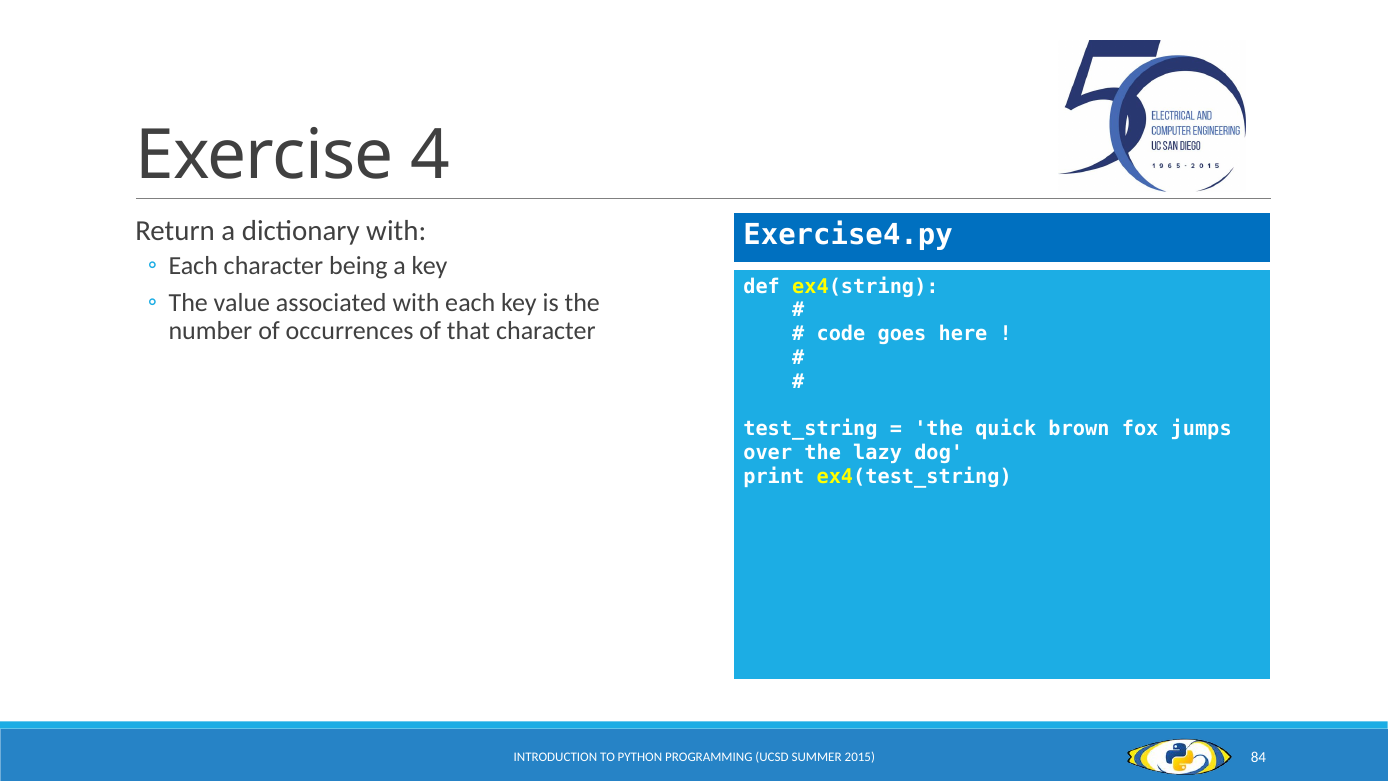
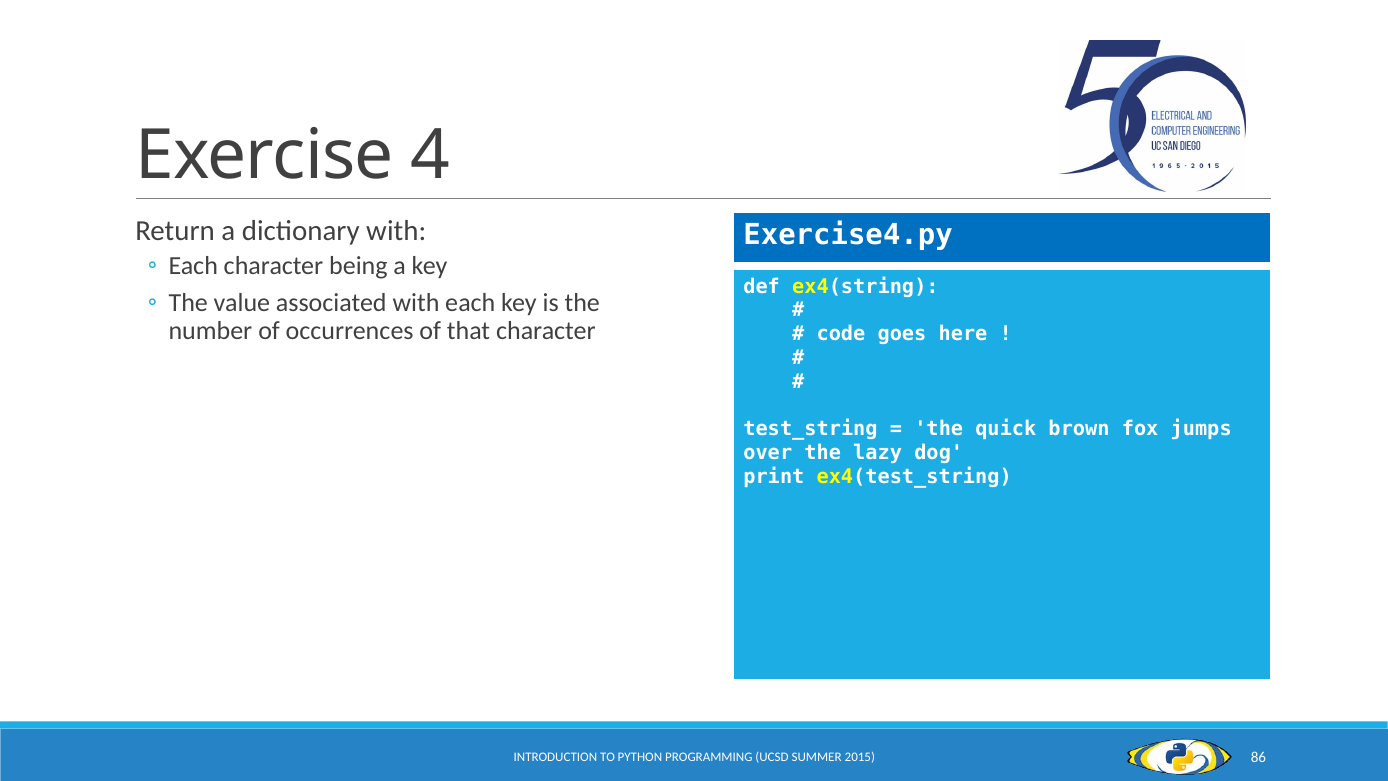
84: 84 -> 86 (1258, 757)
